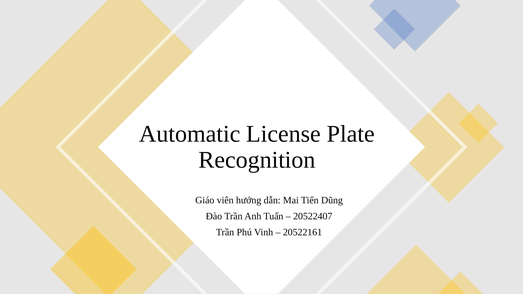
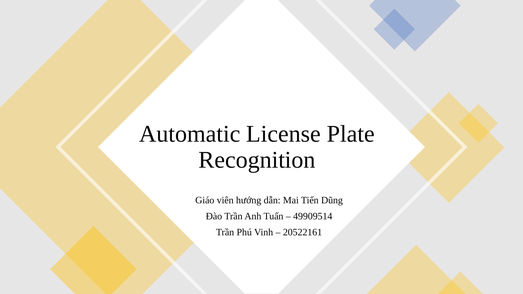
20522407: 20522407 -> 49909514 (313, 216)
